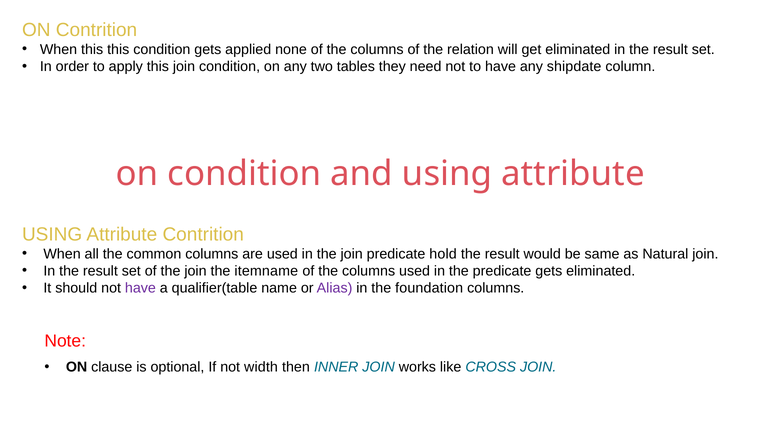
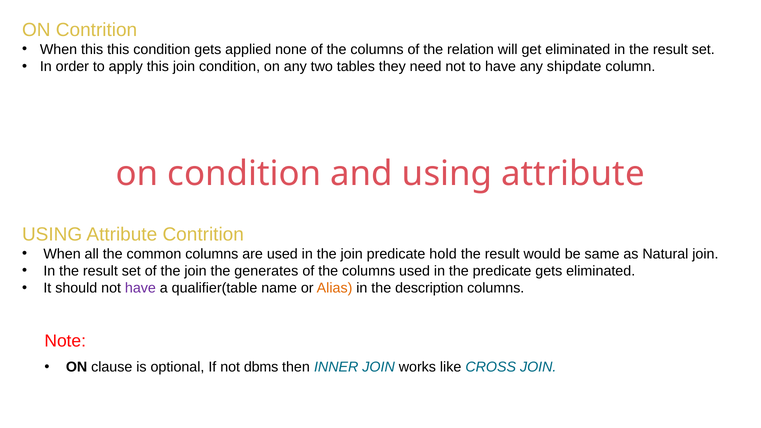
itemname: itemname -> generates (266, 271)
Alias colour: purple -> orange (335, 288)
foundation: foundation -> description (429, 288)
width: width -> dbms (261, 367)
